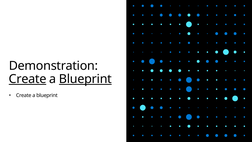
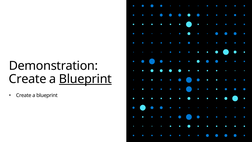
Create underline: present -> none (28, 79)
